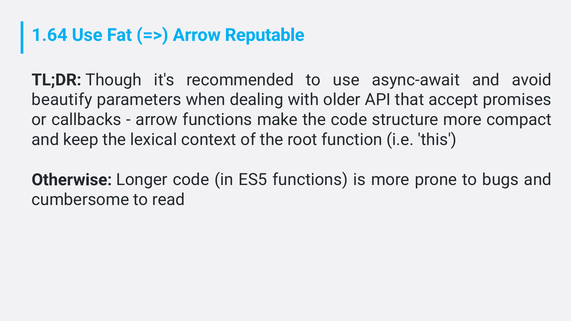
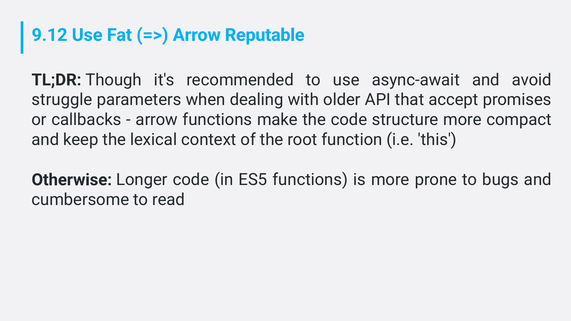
1.64: 1.64 -> 9.12 (50, 35)
beautify: beautify -> struggle (62, 100)
